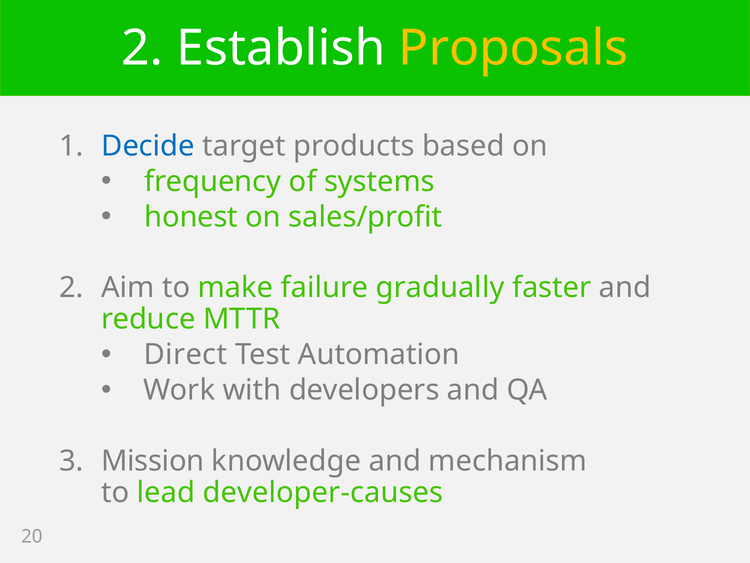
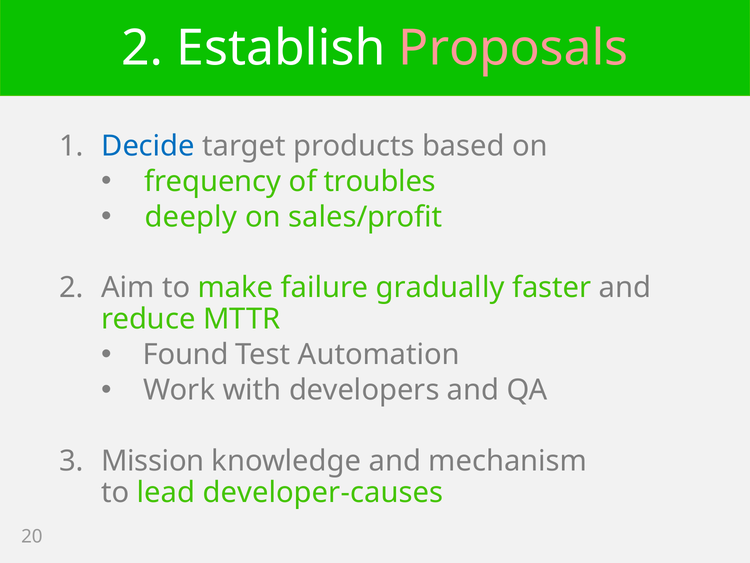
Proposals colour: yellow -> pink (513, 48)
systems: systems -> troubles (380, 181)
honest: honest -> deeply (191, 217)
Direct: Direct -> Found (186, 354)
